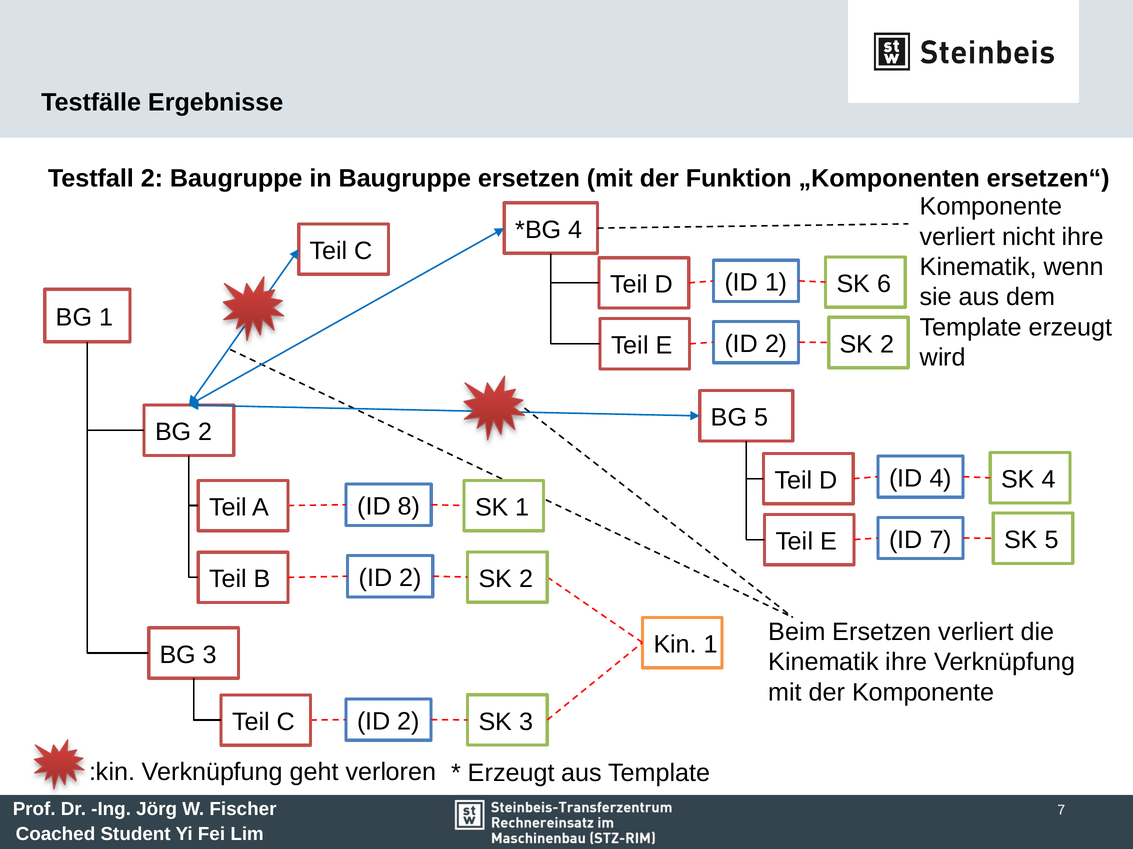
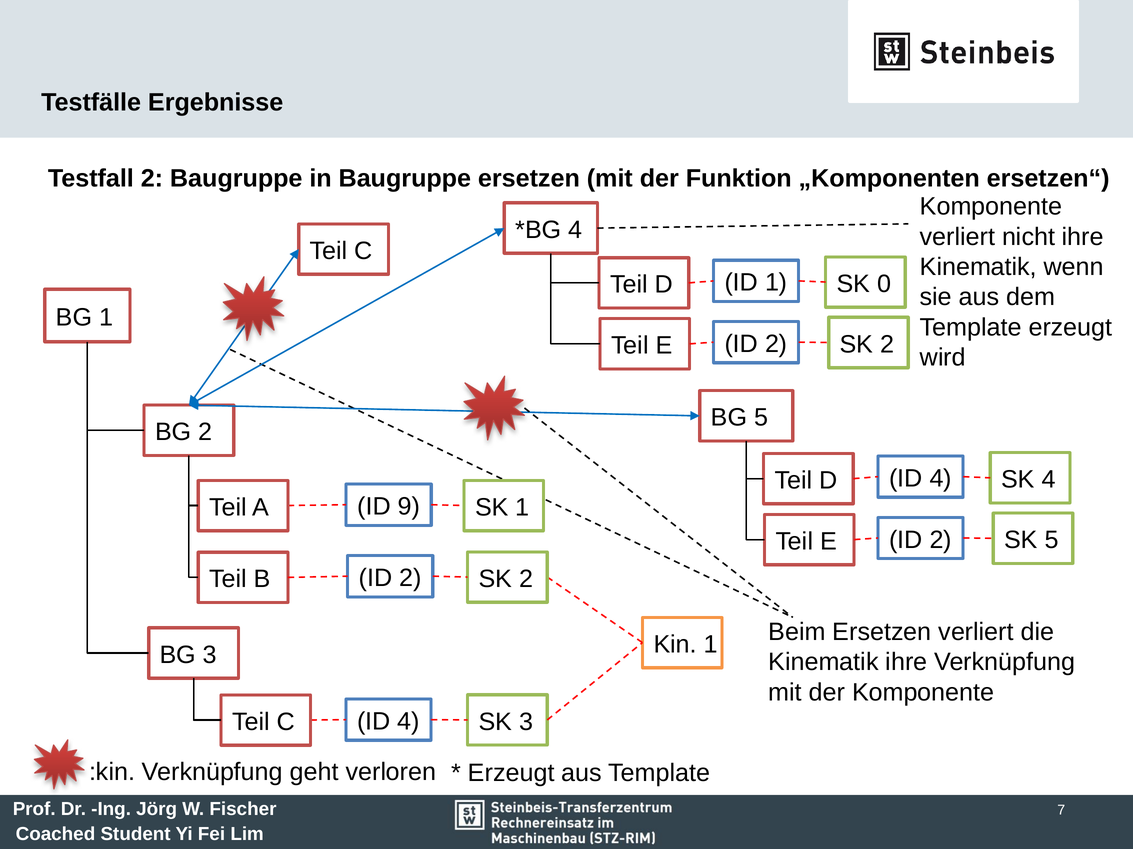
6: 6 -> 0 (884, 284)
8: 8 -> 9 (409, 507)
7: 7 -> 2 (941, 540)
2: 2 -> 4 (409, 722)
